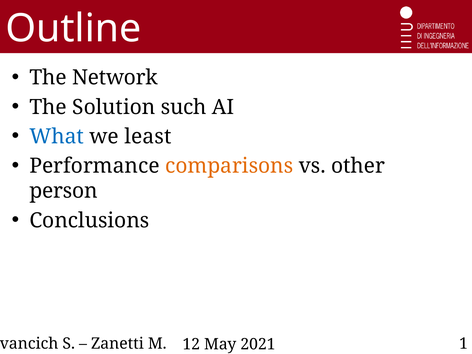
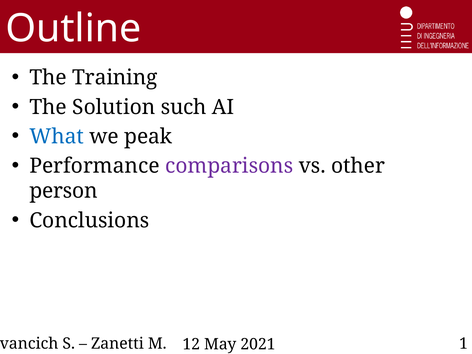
Network: Network -> Training (115, 78)
least: least -> peak (148, 136)
comparisons colour: orange -> purple (229, 166)
